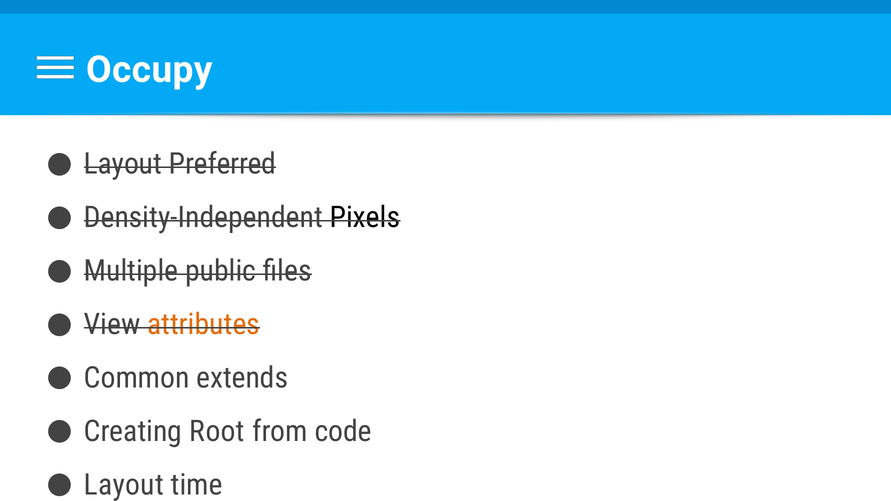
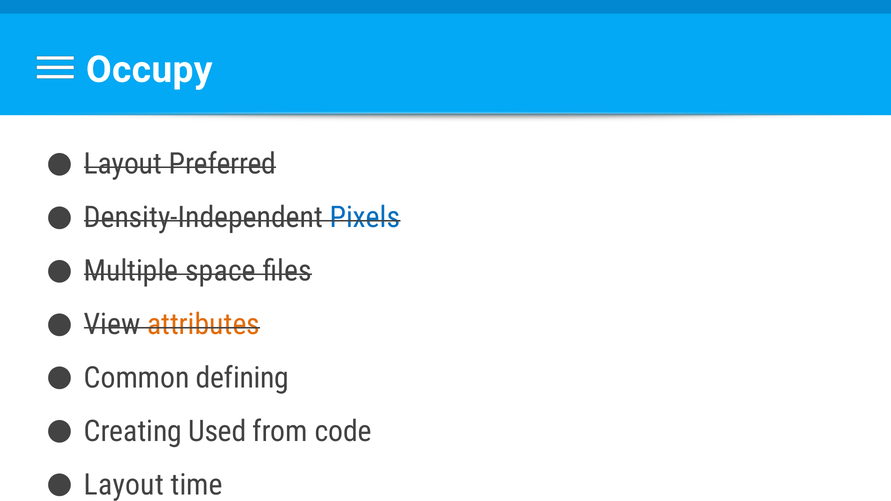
Pixels colour: black -> blue (365, 218)
public: public -> space (220, 271)
extends: extends -> defining (242, 378)
Root: Root -> Used (217, 432)
